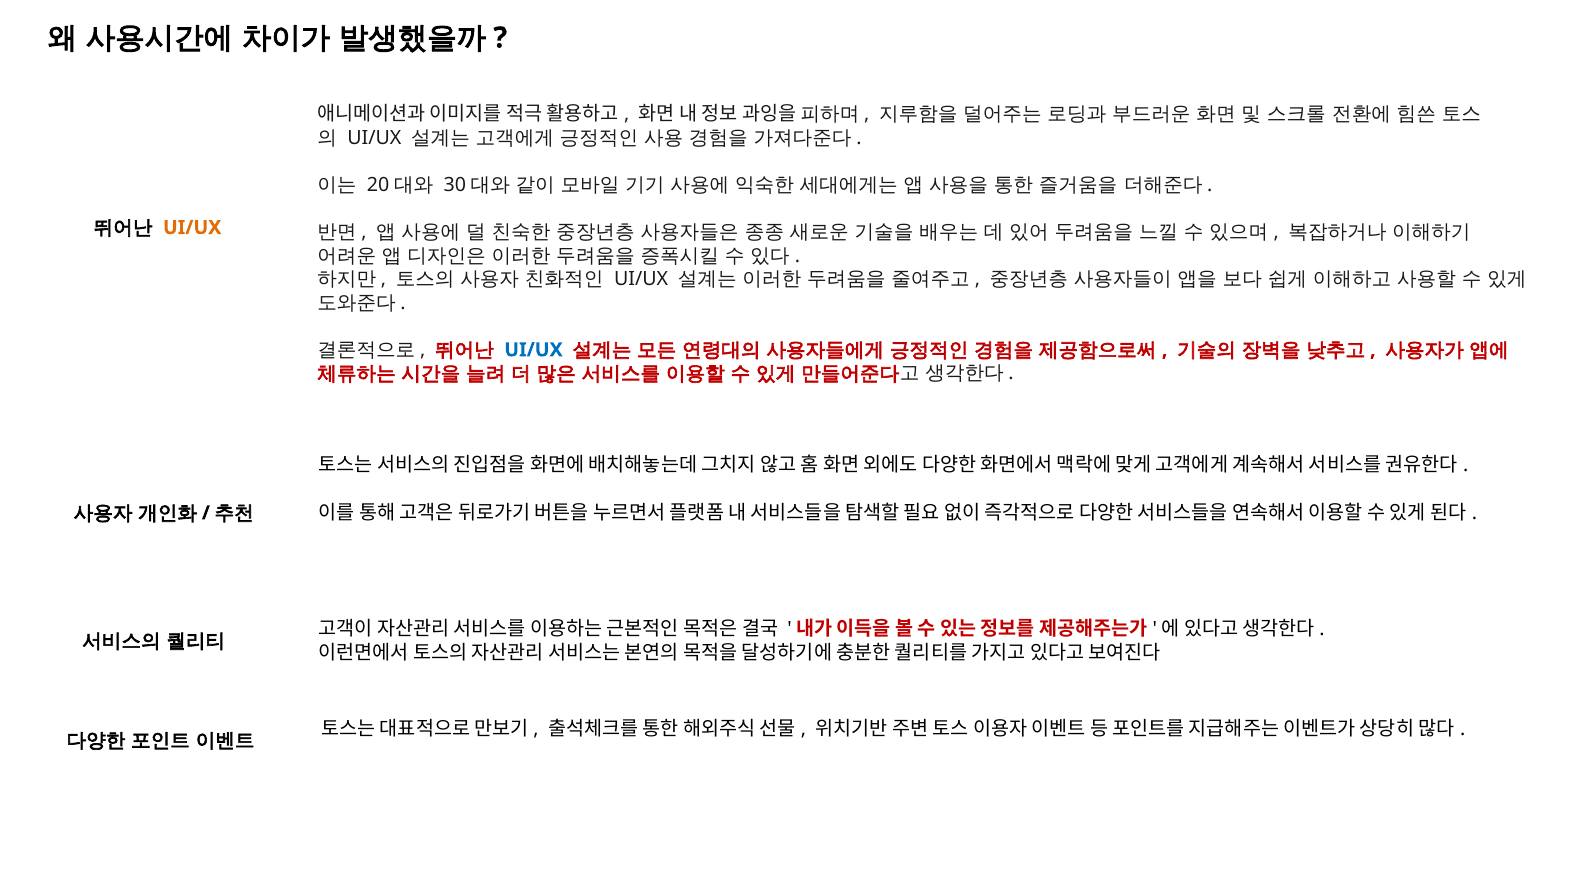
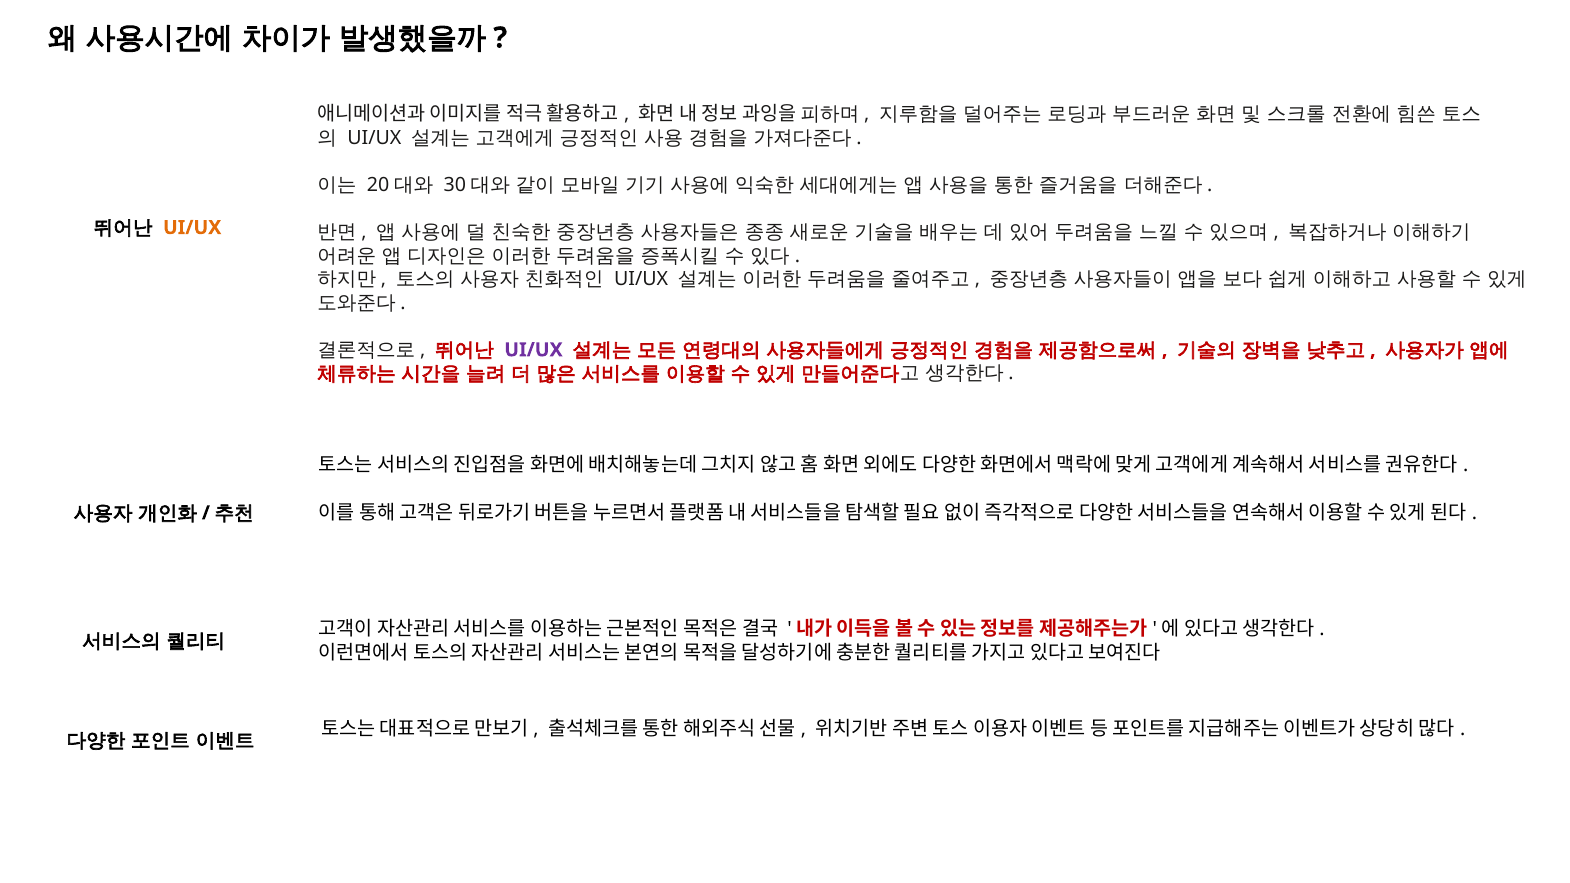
UI/UX colour: blue -> purple (533, 350)
